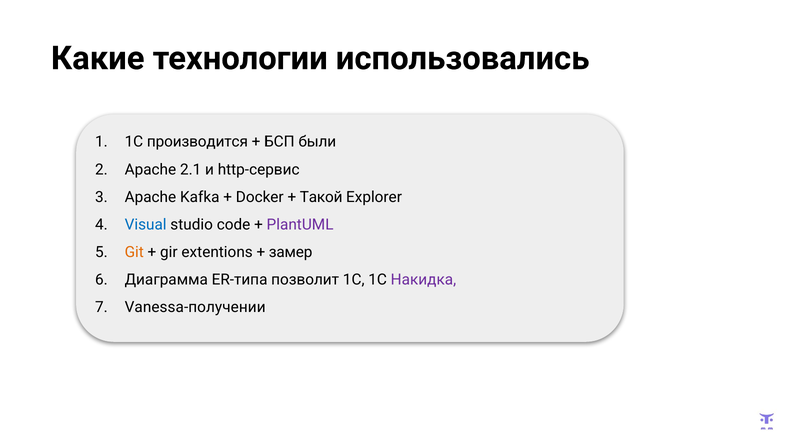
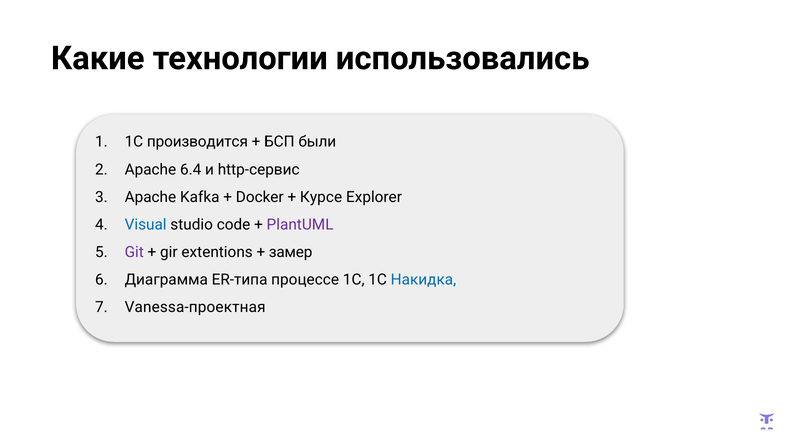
2.1: 2.1 -> 6.4 (191, 170)
Такой: Такой -> Курсе (321, 197)
Git colour: orange -> purple (134, 252)
позволит: позволит -> процессе (305, 280)
Накидка colour: purple -> blue (423, 280)
Vanessa-получении: Vanessa-получении -> Vanessa-проектная (195, 308)
